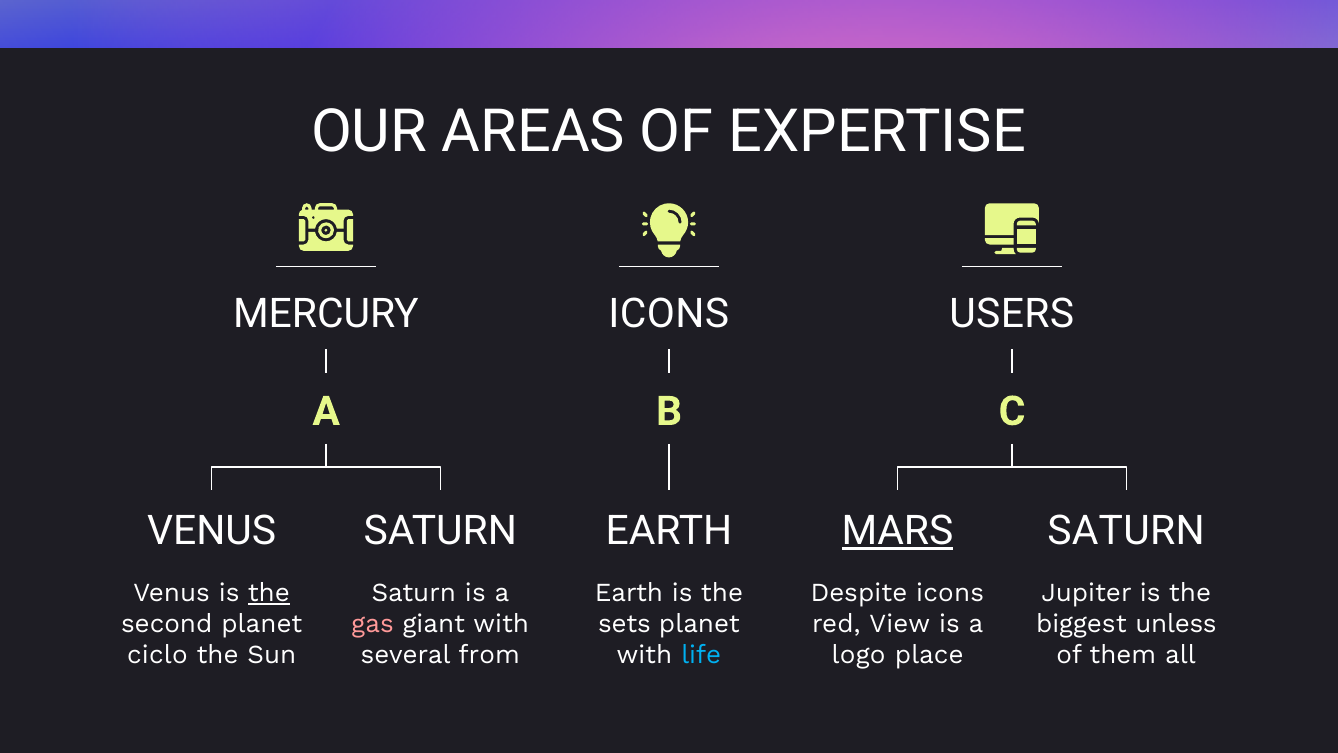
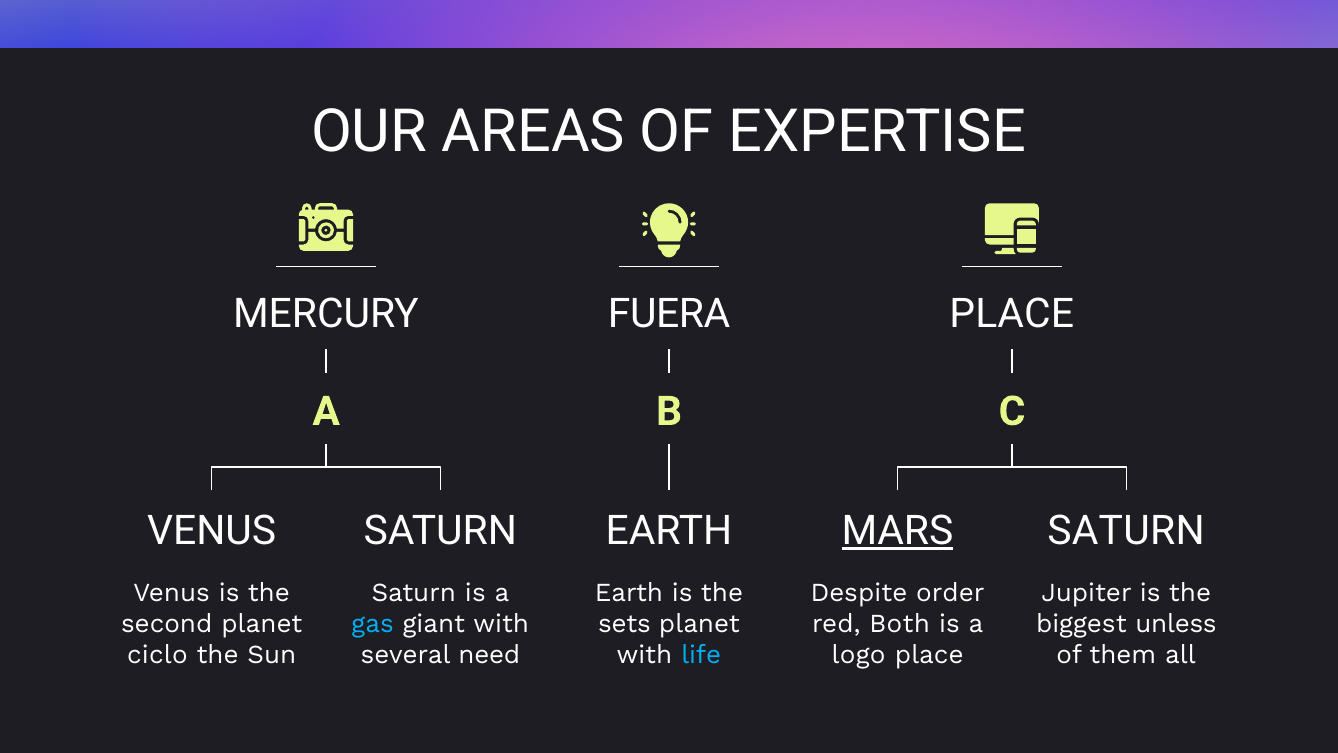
ICONS: ICONS -> FUERA (669, 314)
MERCURY USERS: USERS -> PLACE (1012, 314)
the underline: present -> none (269, 592)
Despite icons: icons -> order (950, 592)
gas colour: pink -> light blue (373, 624)
View: View -> Both (900, 624)
from: from -> need (489, 655)
